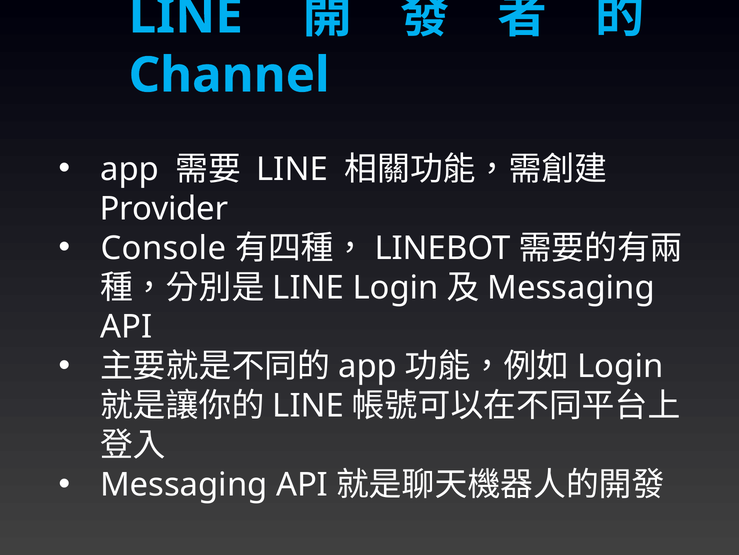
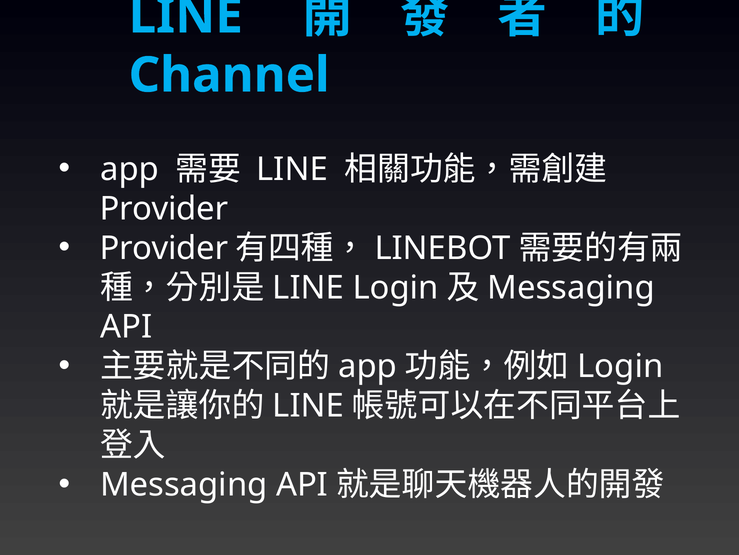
Console: Console -> Provider (164, 248)
